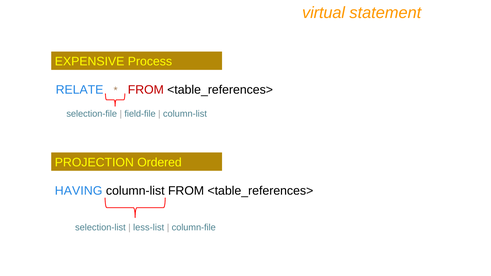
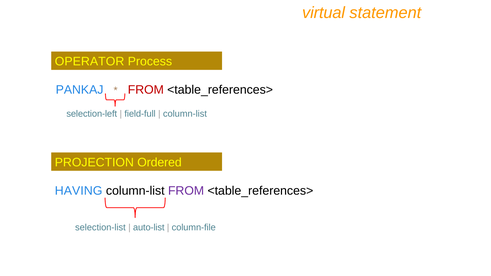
EXPENSIVE: EXPENSIVE -> OPERATOR (90, 62)
RELATE: RELATE -> PANKAJ (80, 90)
selection-file: selection-file -> selection-left (92, 114)
field-file: field-file -> field-full (140, 114)
FROM colour: black -> purple (186, 191)
less-list: less-list -> auto-list (149, 228)
